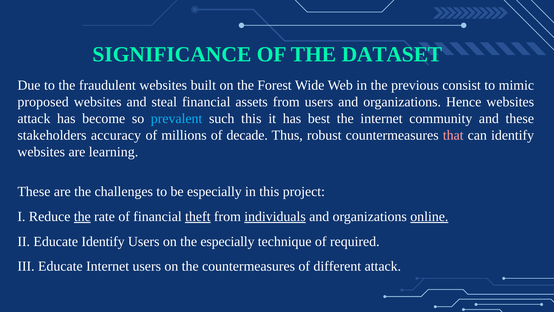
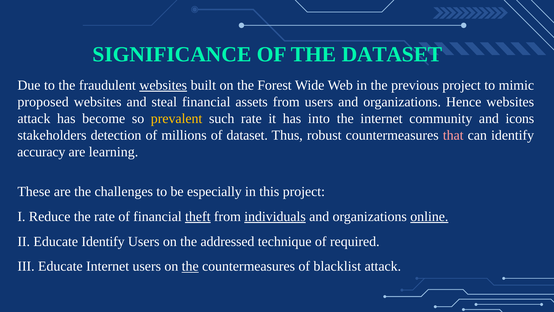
websites underline: none -> present (163, 85)
previous consist: consist -> project (462, 85)
prevalent colour: light blue -> yellow (177, 118)
such this: this -> rate (251, 118)
best: best -> into (319, 118)
and these: these -> icons (520, 118)
accuracy: accuracy -> detection (116, 135)
of decade: decade -> dataset (247, 135)
websites: websites -> accuracy (41, 152)
the underline: present -> none (82, 216)
the especially: especially -> addressed (227, 241)
the underline: none -> present (190, 266)
different: different -> blacklist (337, 266)
